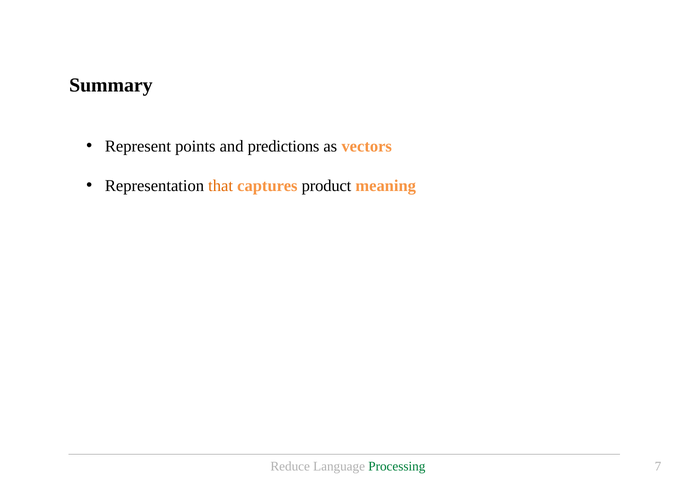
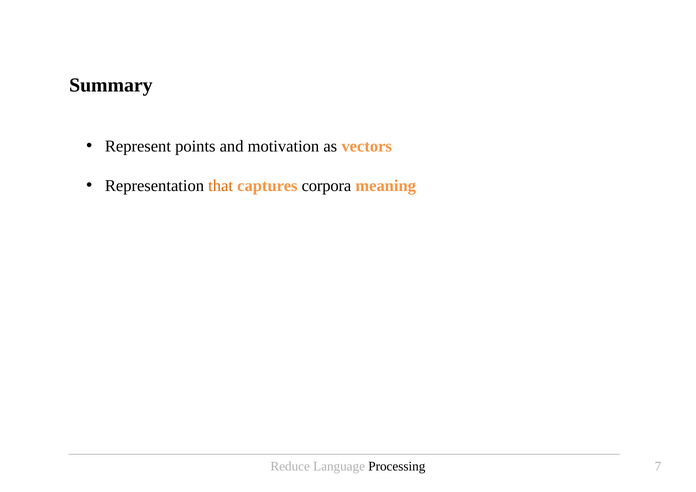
predictions: predictions -> motivation (283, 146)
product: product -> corpora (326, 186)
Processing colour: green -> black (397, 466)
